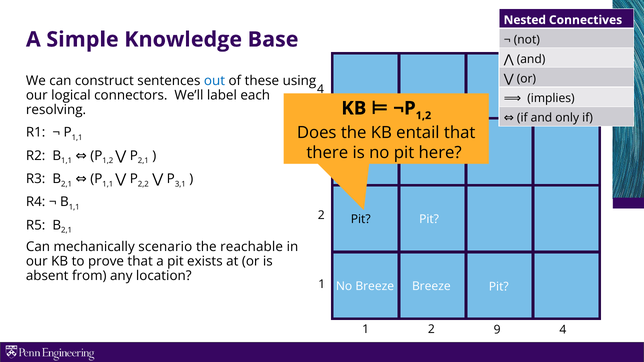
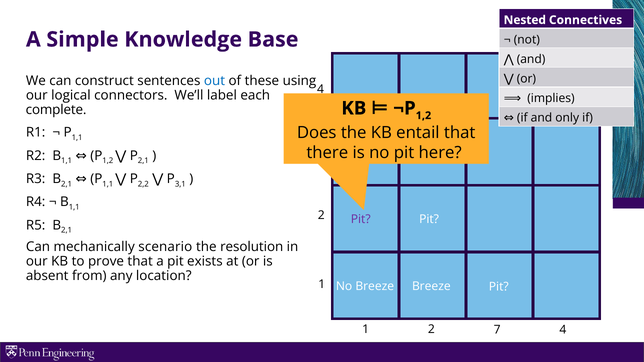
resolving: resolving -> complete (56, 110)
Pit colour: black -> purple (361, 219)
reachable: reachable -> resolution (252, 247)
9: 9 -> 7 (497, 330)
